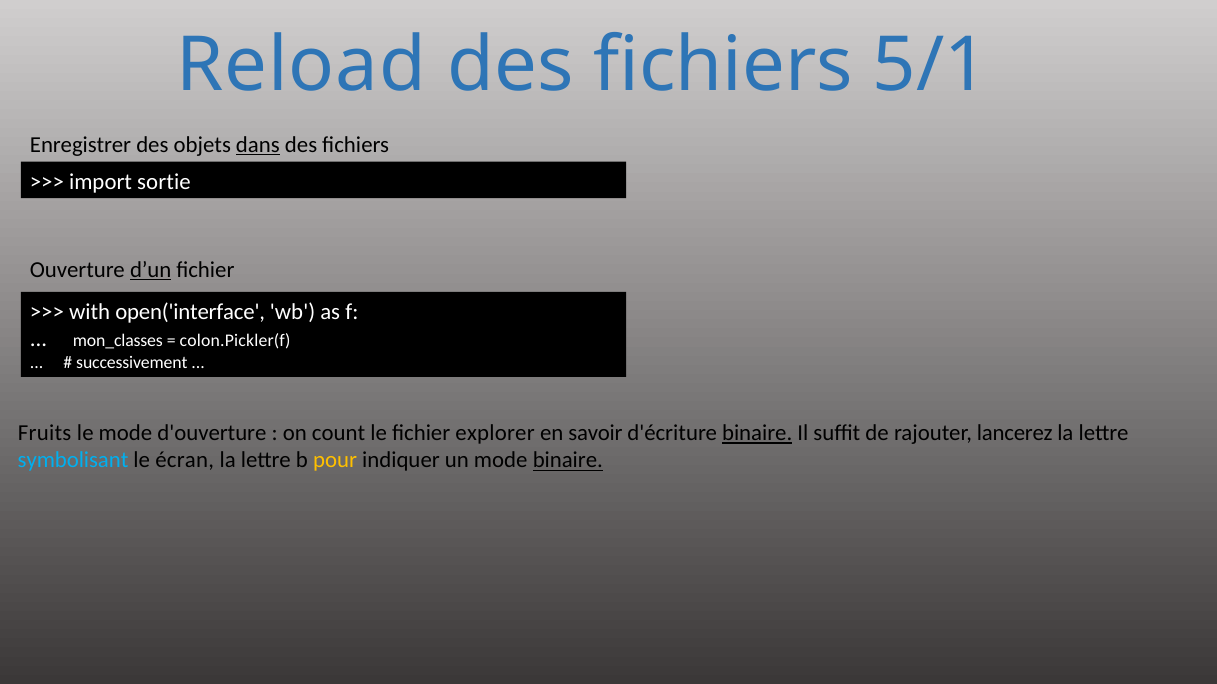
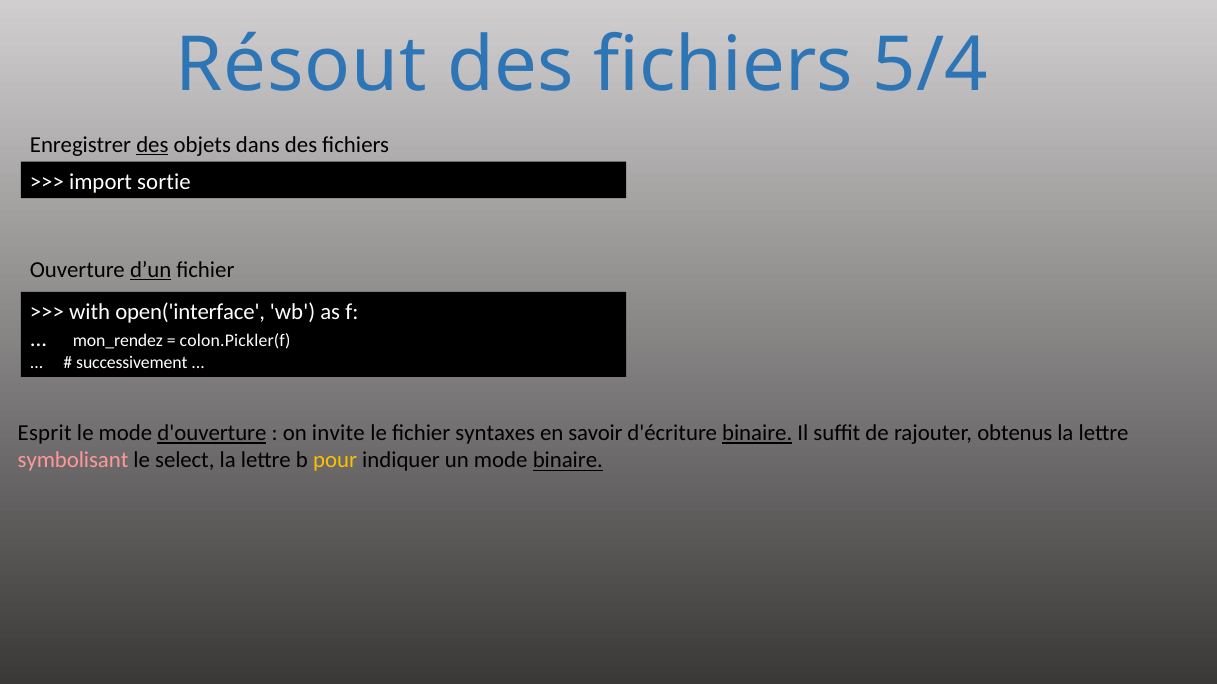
Reload: Reload -> Résout (301, 66)
5/1: 5/1 -> 5/4 (931, 66)
des underline: none -> present (152, 145)
dans underline: present -> none (258, 145)
mon_classes: mon_classes -> mon_rendez (118, 341)
Fruits: Fruits -> Esprit (45, 433)
d'ouverture underline: none -> present (212, 433)
count: count -> invite (338, 433)
explorer: explorer -> syntaxes (495, 433)
lancerez: lancerez -> obtenus (1015, 433)
symbolisant colour: light blue -> pink (73, 461)
écran: écran -> select (185, 461)
